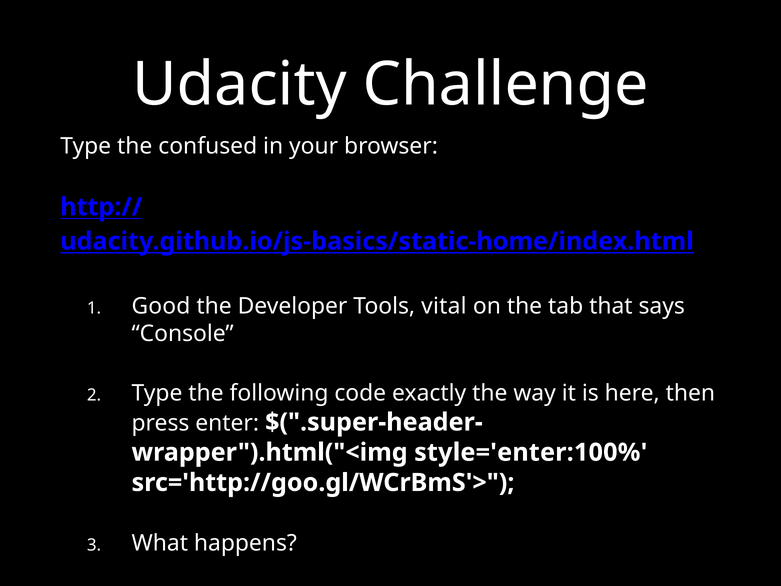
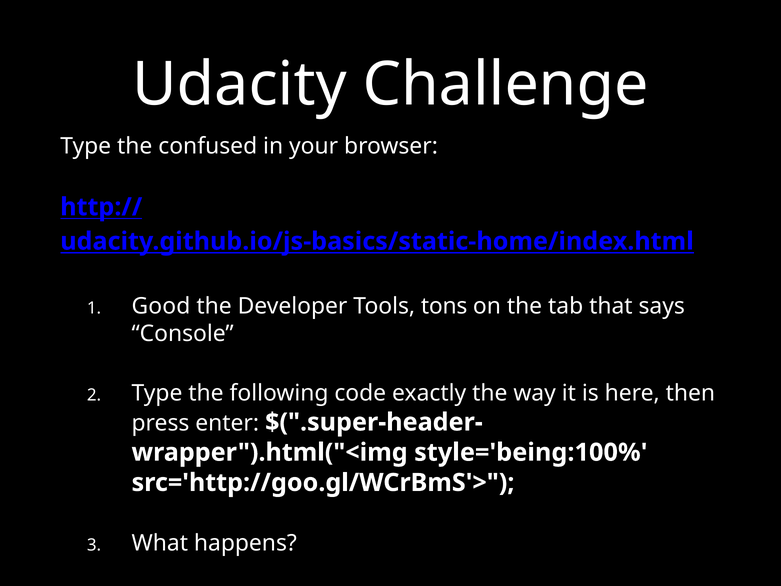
vital: vital -> tons (444, 306)
style='enter:100%: style='enter:100% -> style='being:100% (531, 452)
